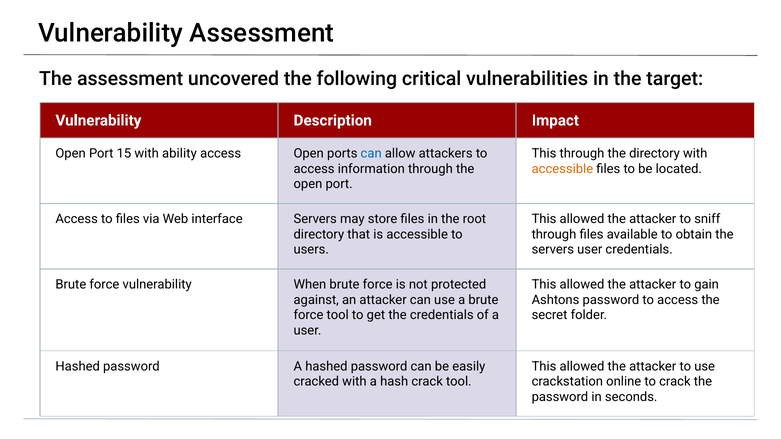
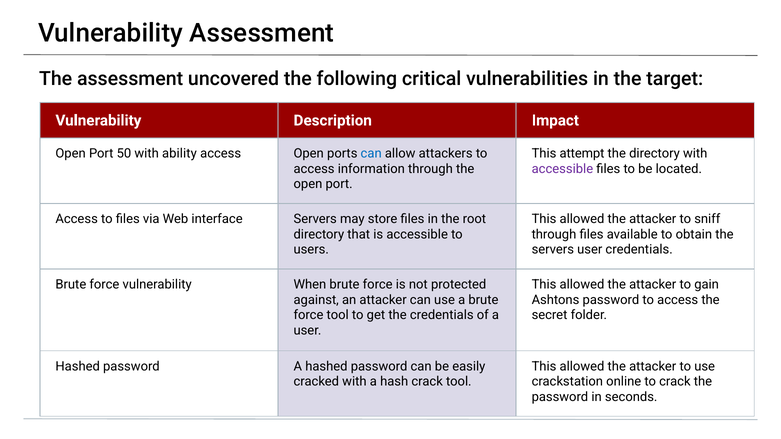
15: 15 -> 50 (124, 154)
This through: through -> attempt (582, 154)
accessible colour: orange -> purple (562, 169)
